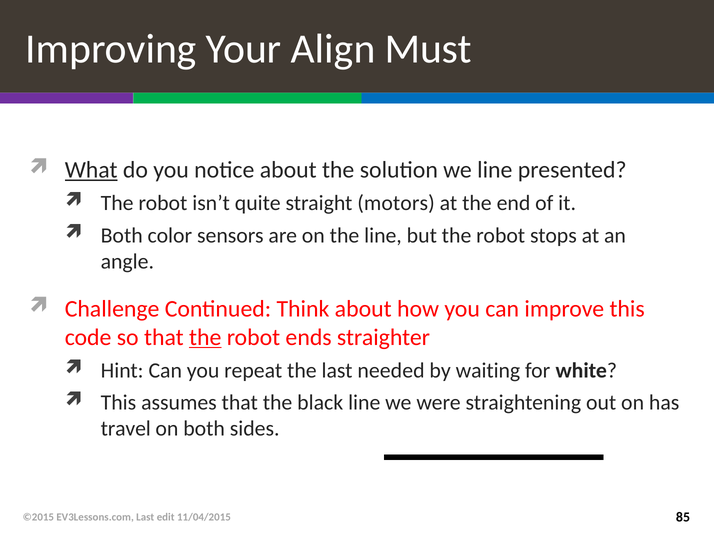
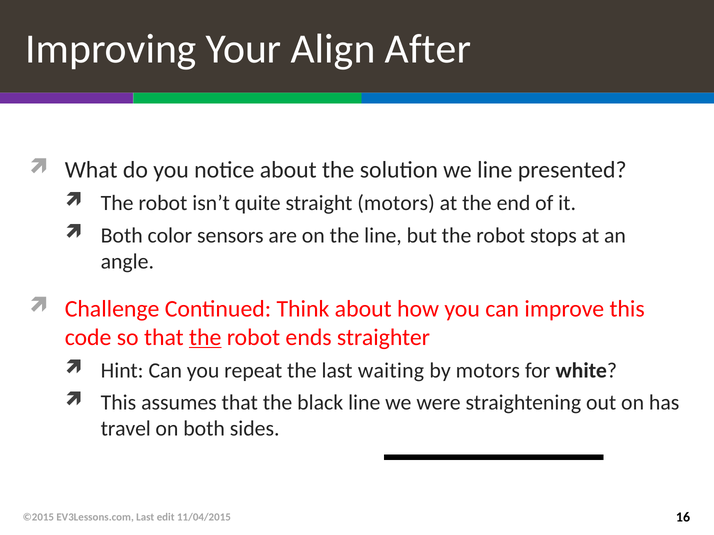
Must: Must -> After (428, 49)
What underline: present -> none (91, 170)
needed: needed -> waiting (391, 371)
by waiting: waiting -> motors (488, 371)
85: 85 -> 16 (683, 518)
